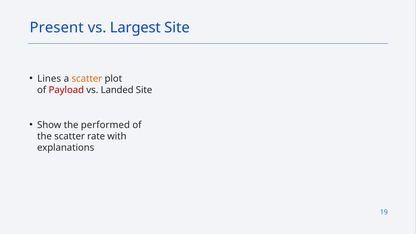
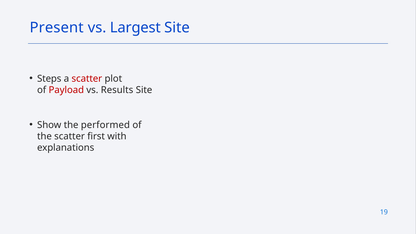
Lines: Lines -> Steps (49, 79)
scatter colour: orange -> red (87, 79)
Landed: Landed -> Results (117, 90)
rate: rate -> first (96, 136)
